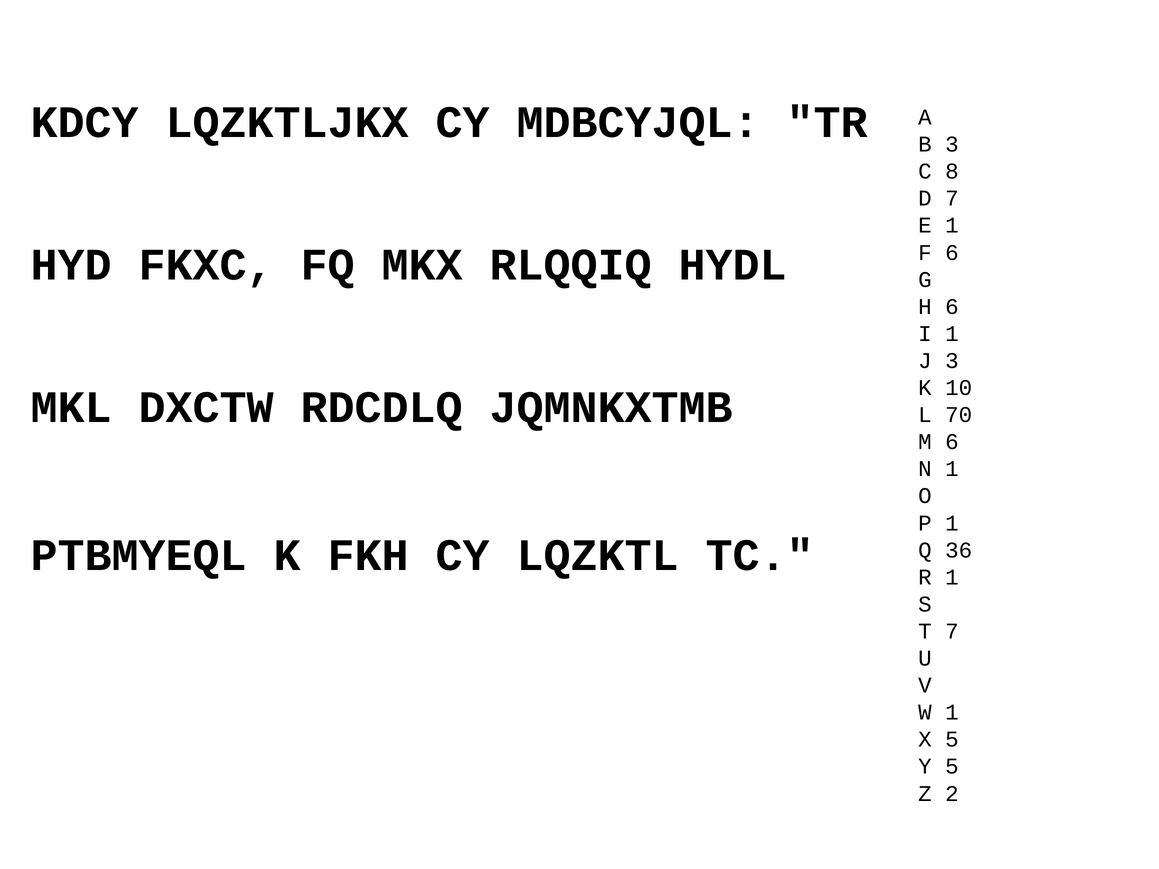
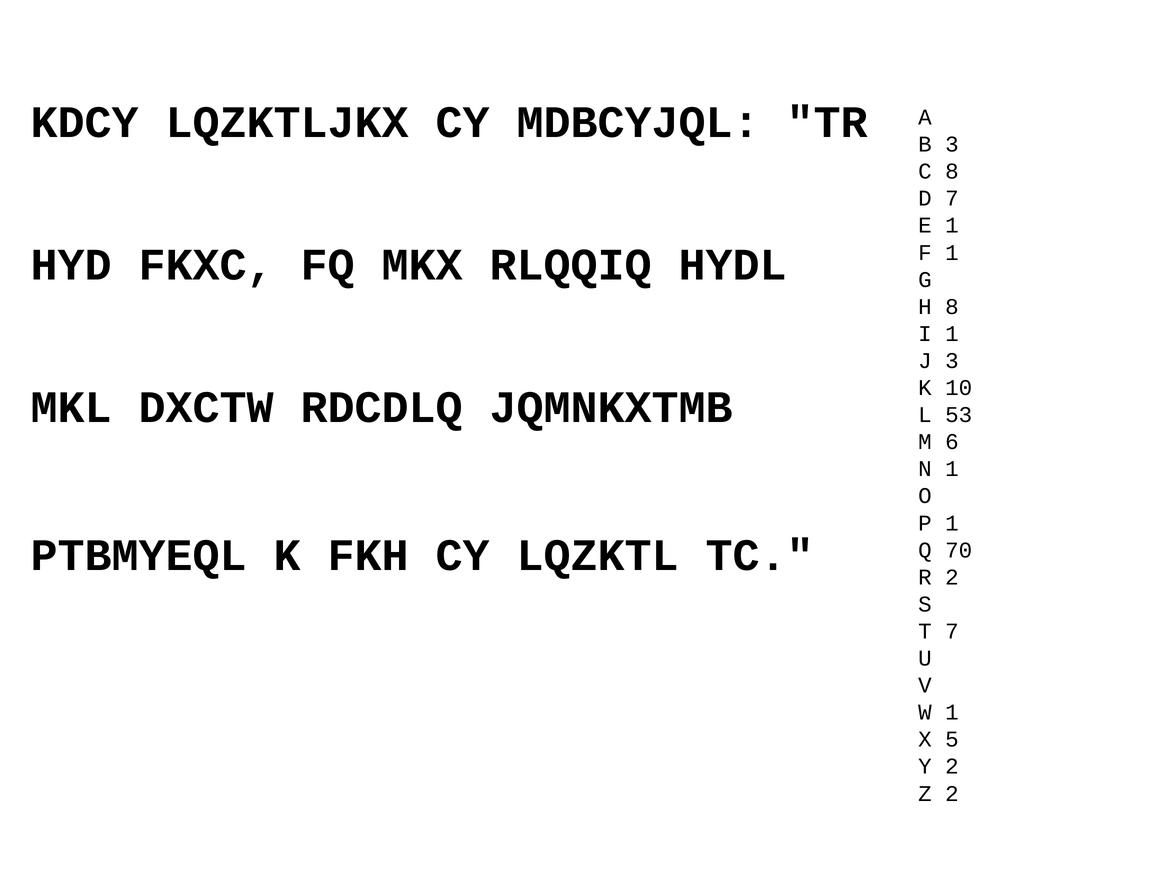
F 6: 6 -> 1 (952, 253)
H 6: 6 -> 8 (952, 307)
70: 70 -> 53 (959, 415)
36: 36 -> 70 (959, 550)
R 1: 1 -> 2 (952, 577)
Y 5: 5 -> 2 (952, 767)
